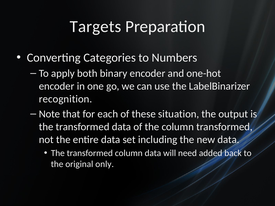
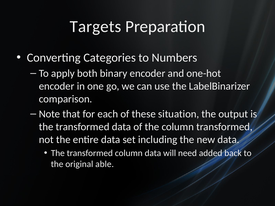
recognition: recognition -> comparison (66, 99)
only: only -> able (105, 164)
